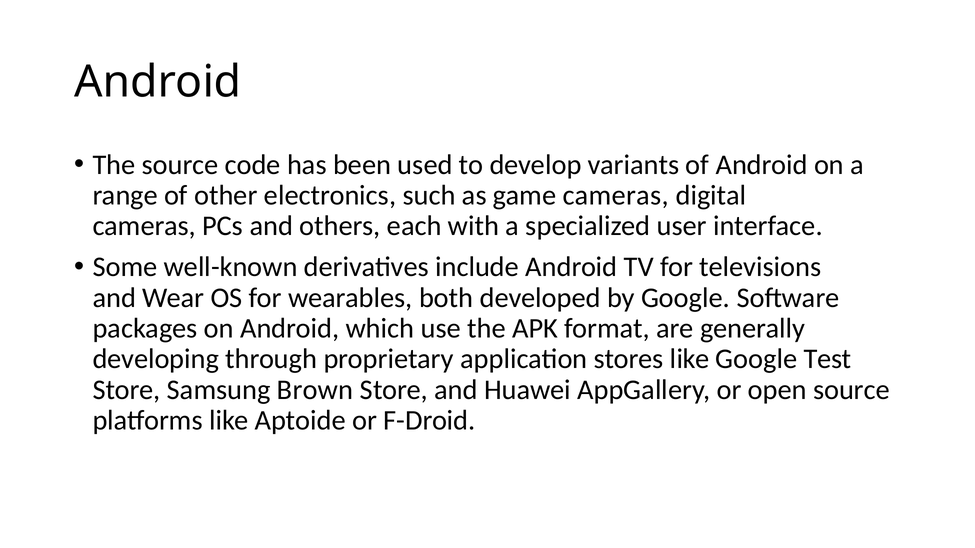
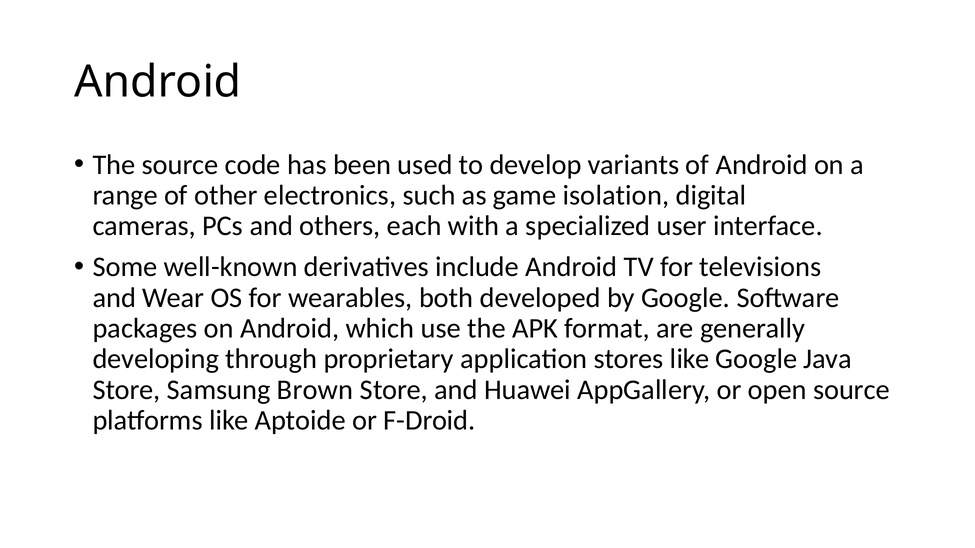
game cameras: cameras -> isolation (616, 196)
Test: Test -> Java (827, 359)
